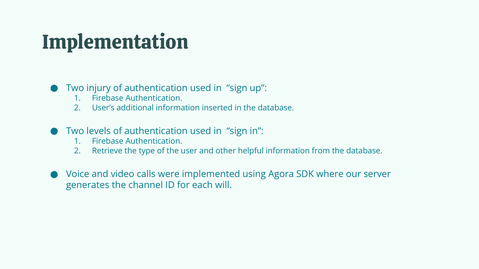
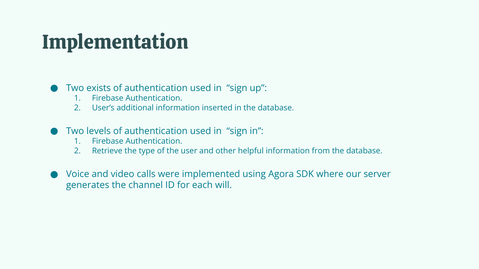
injury: injury -> exists (99, 88)
